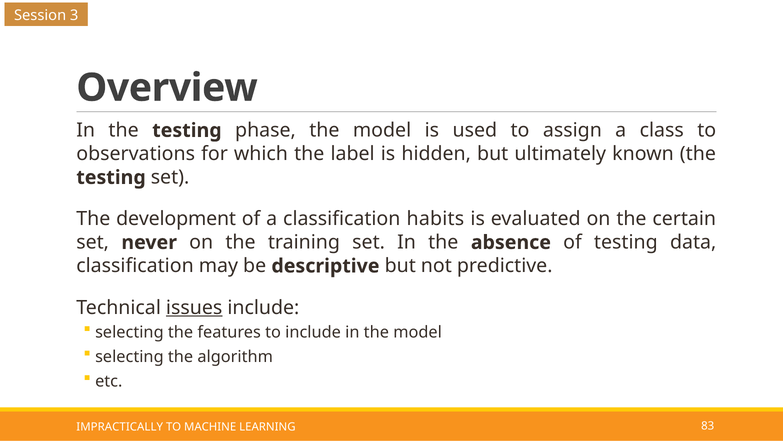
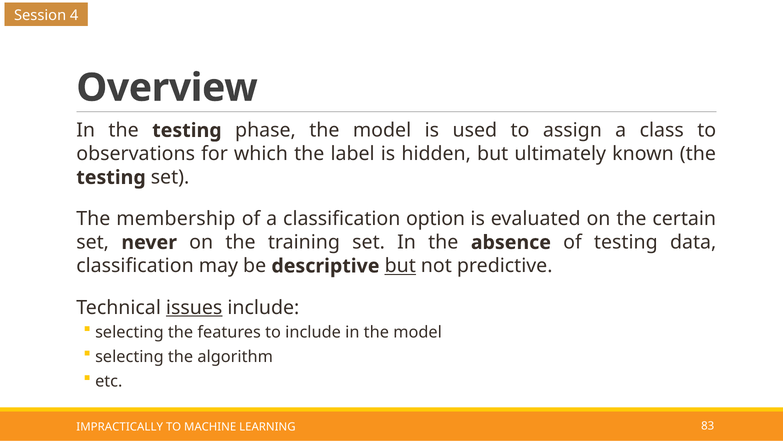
3: 3 -> 4 (74, 15)
development: development -> membership (176, 219)
habits: habits -> option (436, 219)
but underline: none -> present (400, 266)
